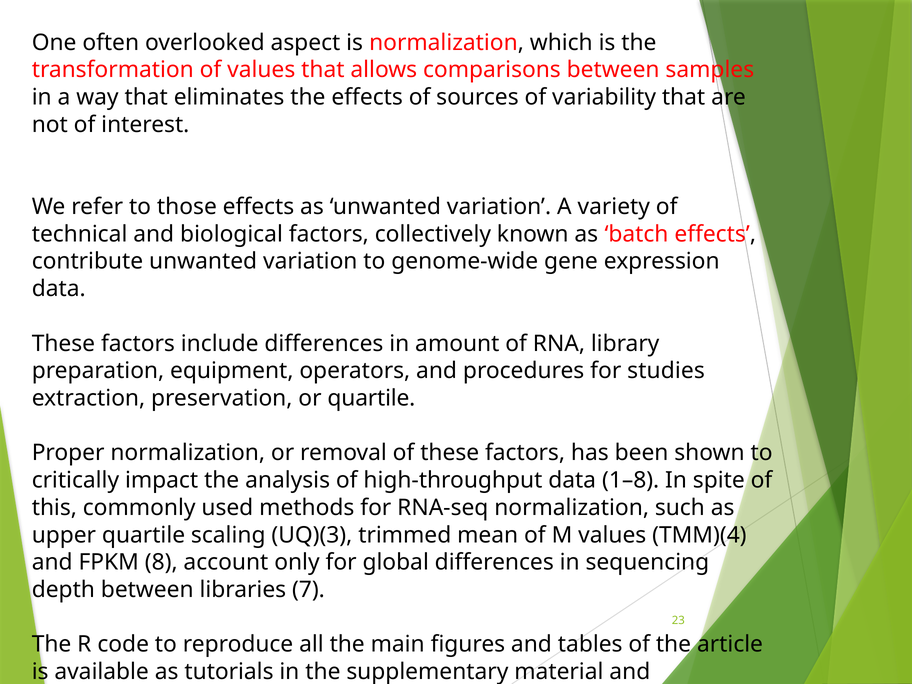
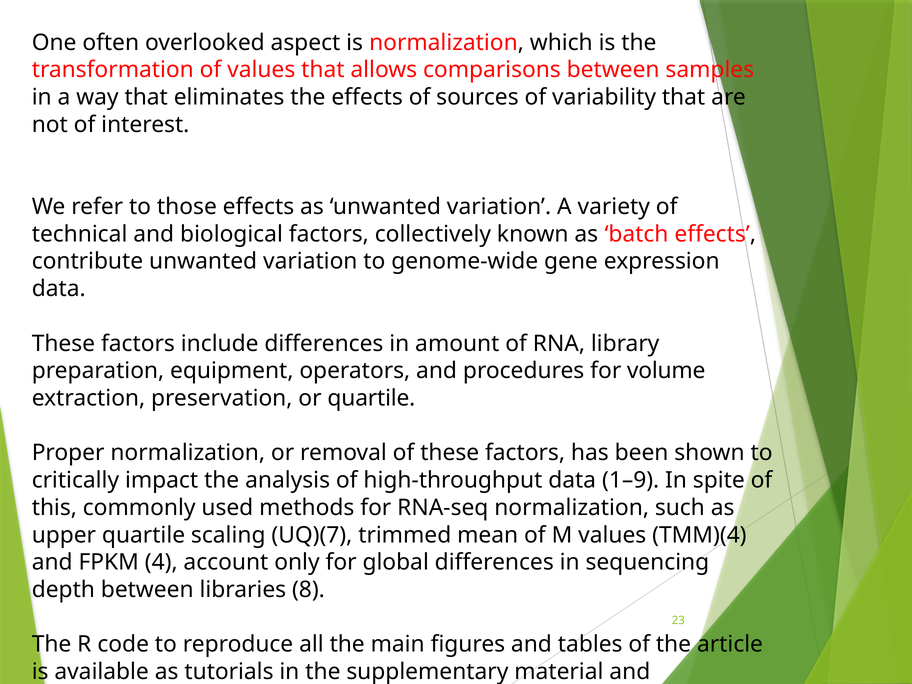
studies: studies -> volume (666, 371)
1–8: 1–8 -> 1–9 (631, 480)
UQ)(3: UQ)(3 -> UQ)(7 (312, 535)
8: 8 -> 4 (161, 562)
7: 7 -> 8 (308, 590)
